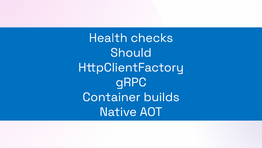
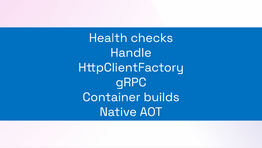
Should: Should -> Handle (131, 52)
